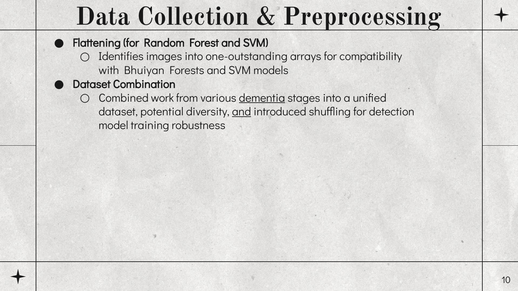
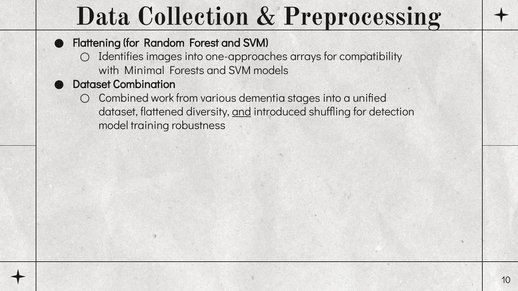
one-outstanding: one-outstanding -> one-approaches (247, 57)
Bhuiyan: Bhuiyan -> Minimal (144, 70)
dementia underline: present -> none (262, 98)
potential: potential -> flattened (162, 112)
